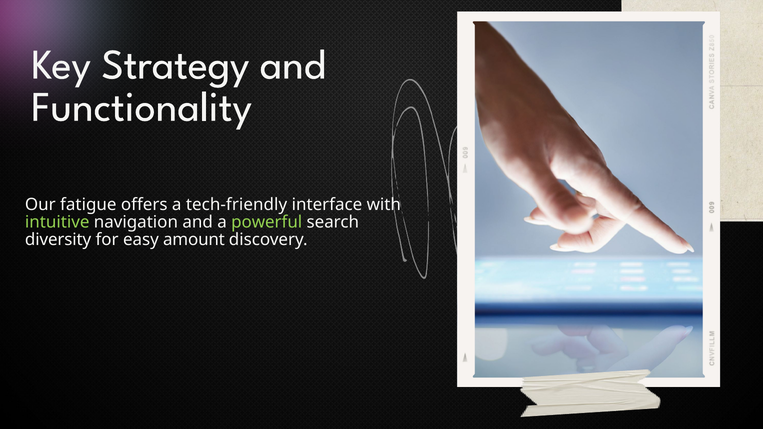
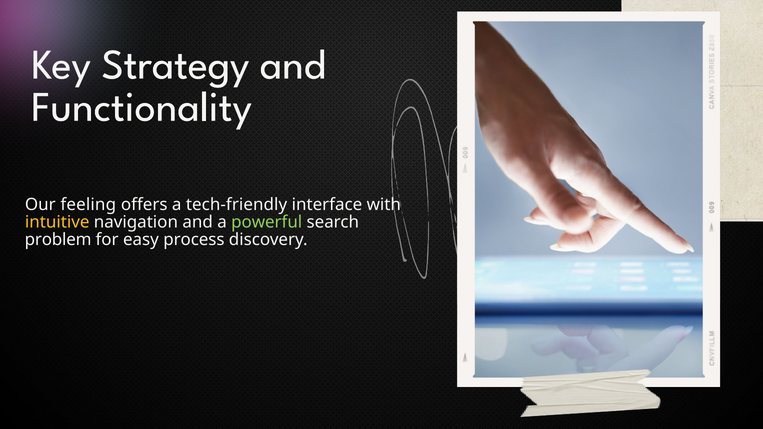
fatigue: fatigue -> feeling (88, 205)
intuitive colour: light green -> yellow (57, 222)
diversity: diversity -> problem (58, 240)
amount: amount -> process (194, 240)
